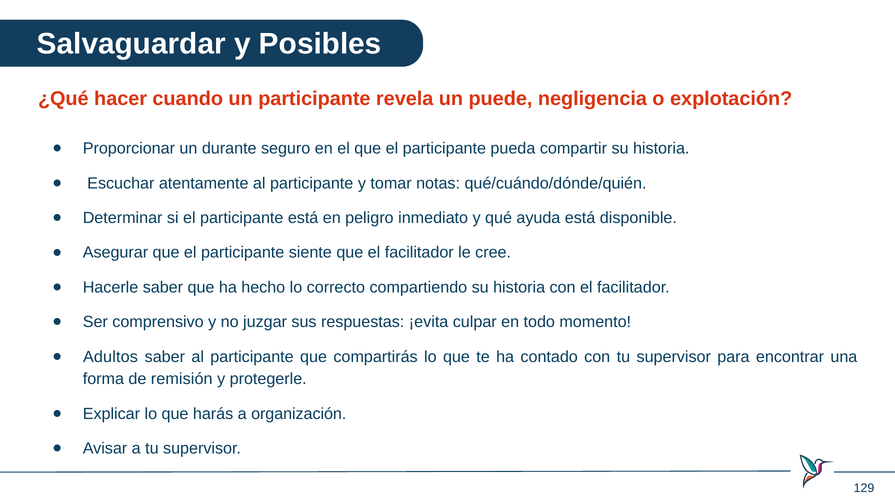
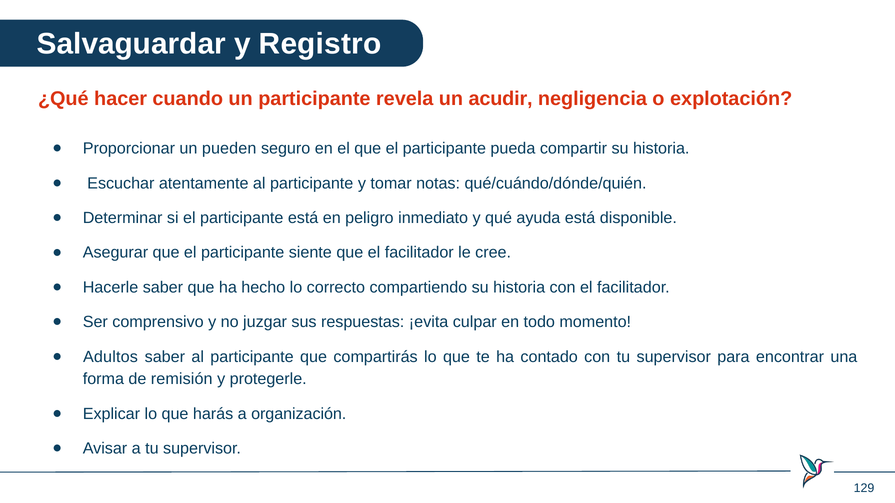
Posibles: Posibles -> Registro (320, 44)
puede: puede -> acudir (501, 99)
durante: durante -> pueden (229, 149)
